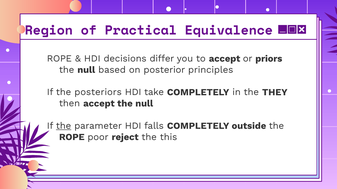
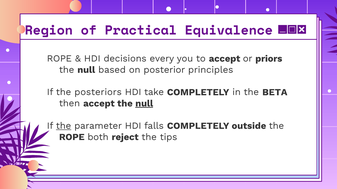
differ: differ -> every (162, 59)
THEY: THEY -> BETA (275, 92)
null underline: none -> present (144, 104)
poor: poor -> both (98, 137)
this: this -> tips (169, 137)
